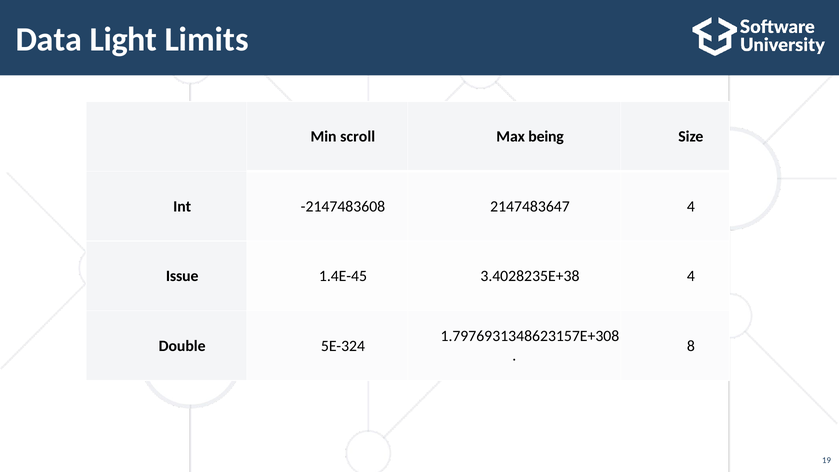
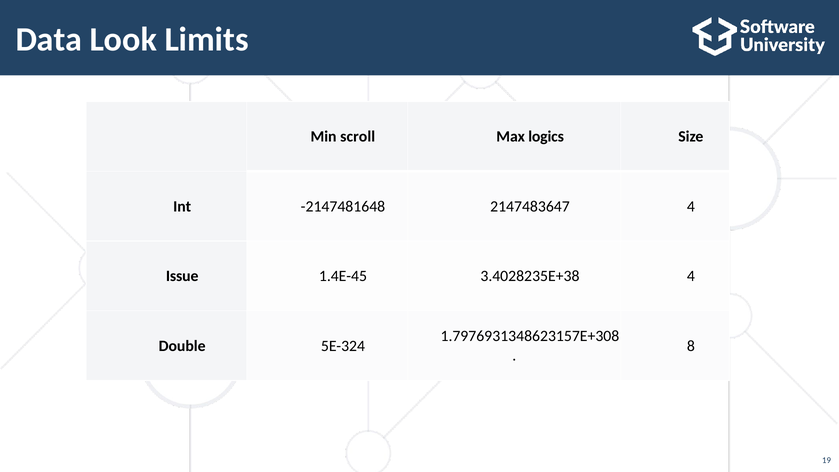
Light: Light -> Look (123, 40)
being: being -> logics (546, 137)
-2147483608: -2147483608 -> -2147481648 (343, 206)
